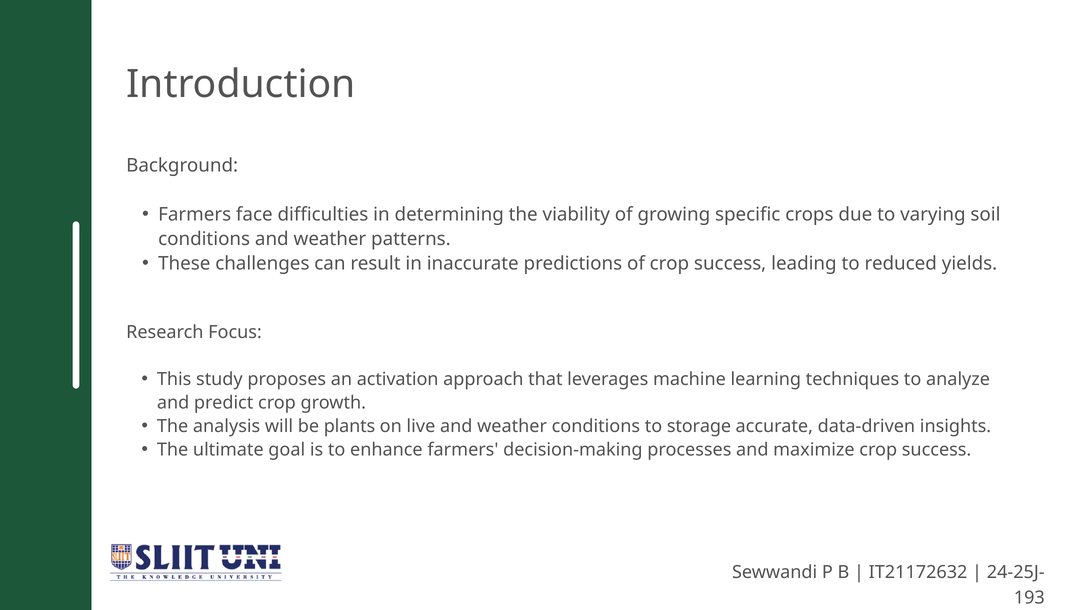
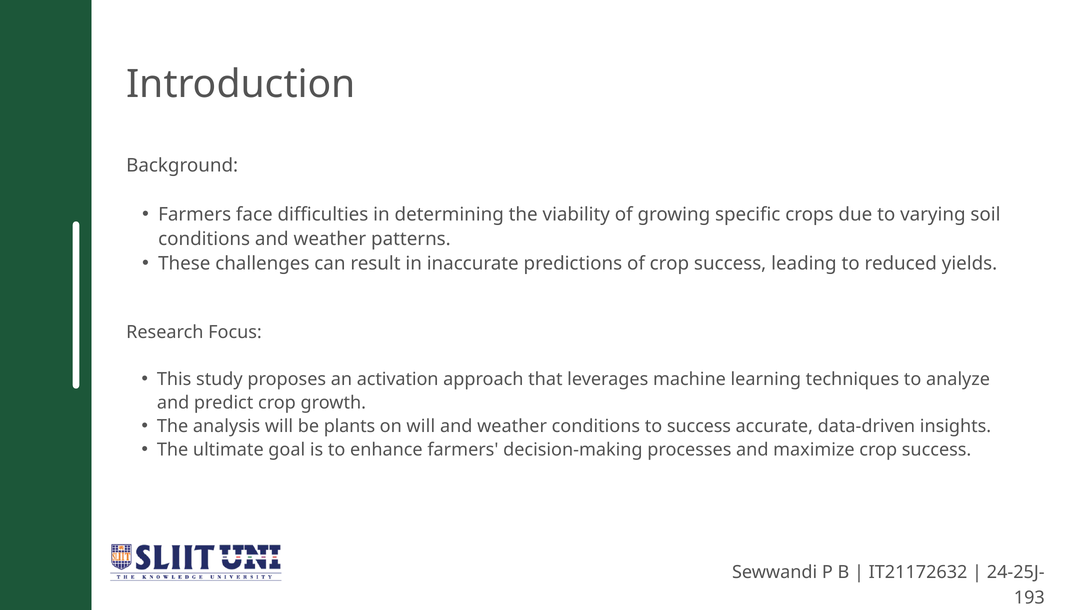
on live: live -> will (421, 426)
to storage: storage -> success (699, 426)
